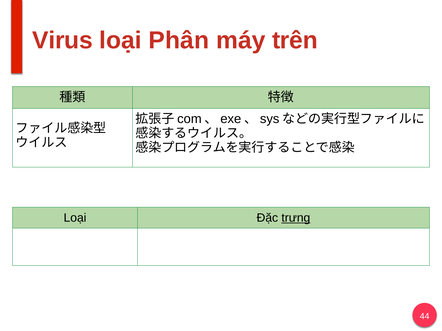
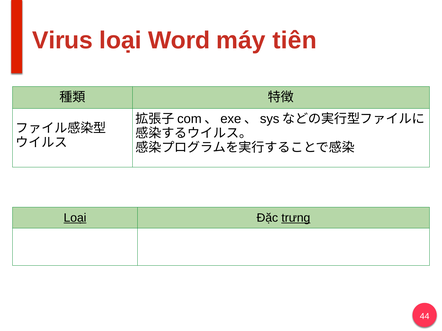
Phân: Phân -> Word (179, 41)
trên: trên -> tiên (295, 41)
Loại underline: none -> present (75, 218)
